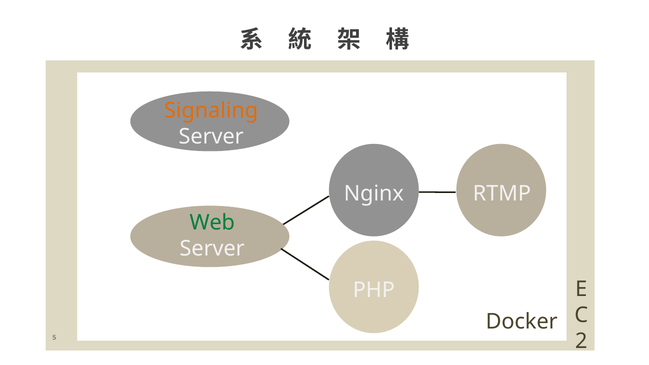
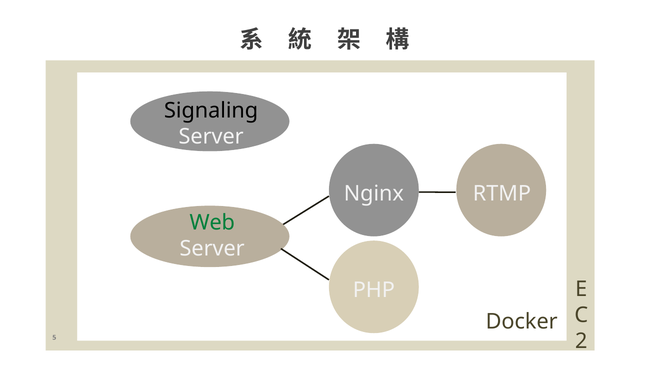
Signaling colour: orange -> black (211, 111)
